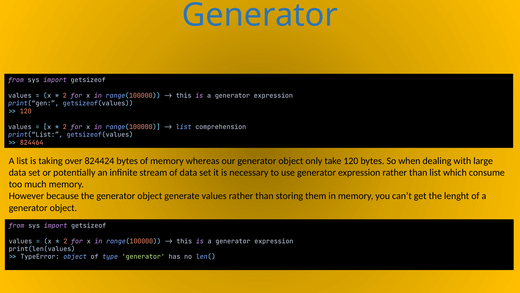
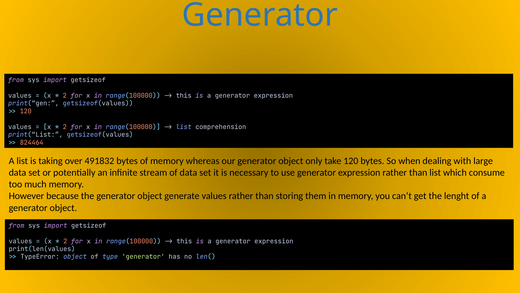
824424: 824424 -> 491832 (99, 161)
